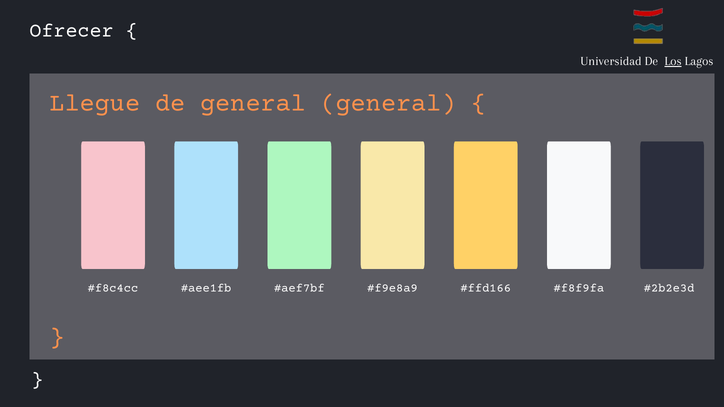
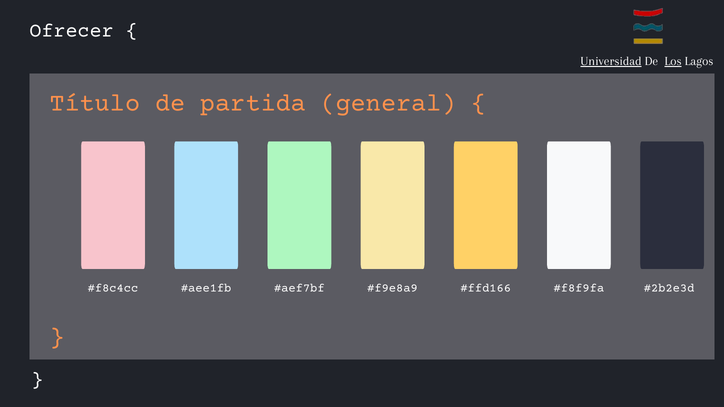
Universidad underline: none -> present (611, 61)
Llegue: Llegue -> Título (95, 102)
de general: general -> partida (253, 102)
